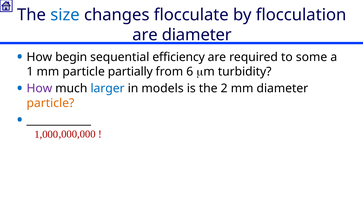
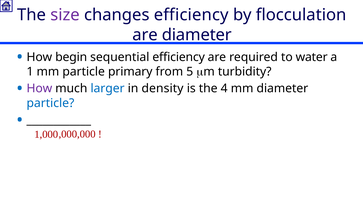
size colour: blue -> purple (65, 15)
changes flocculate: flocculate -> efficiency (191, 15)
some: some -> water (312, 57)
partially: partially -> primary (130, 72)
6: 6 -> 5 (190, 72)
models: models -> density (163, 89)
2: 2 -> 4 (224, 89)
particle colour: orange -> blue (50, 103)
